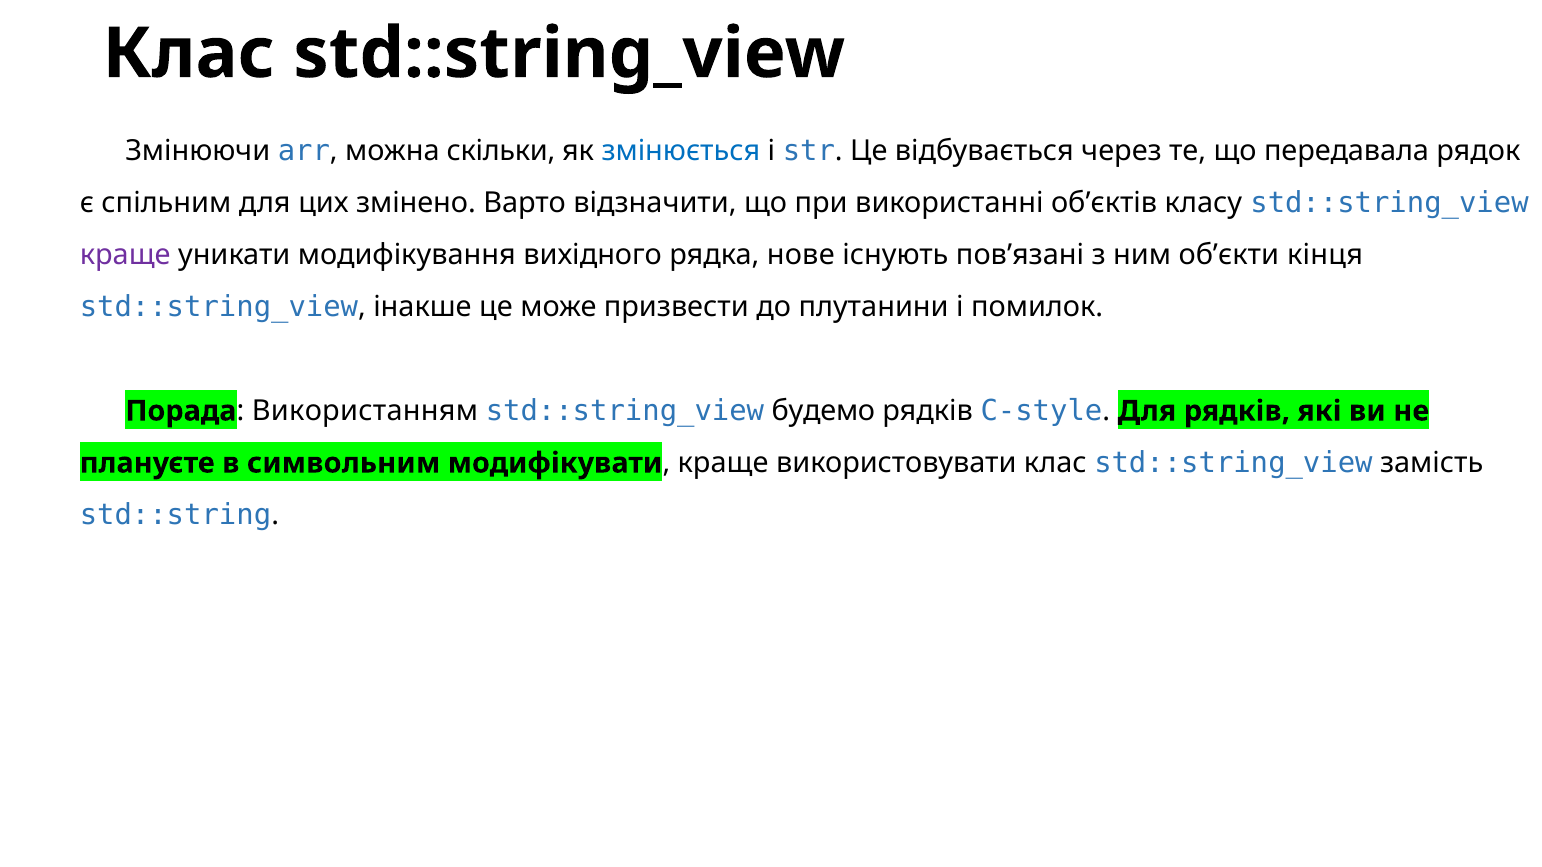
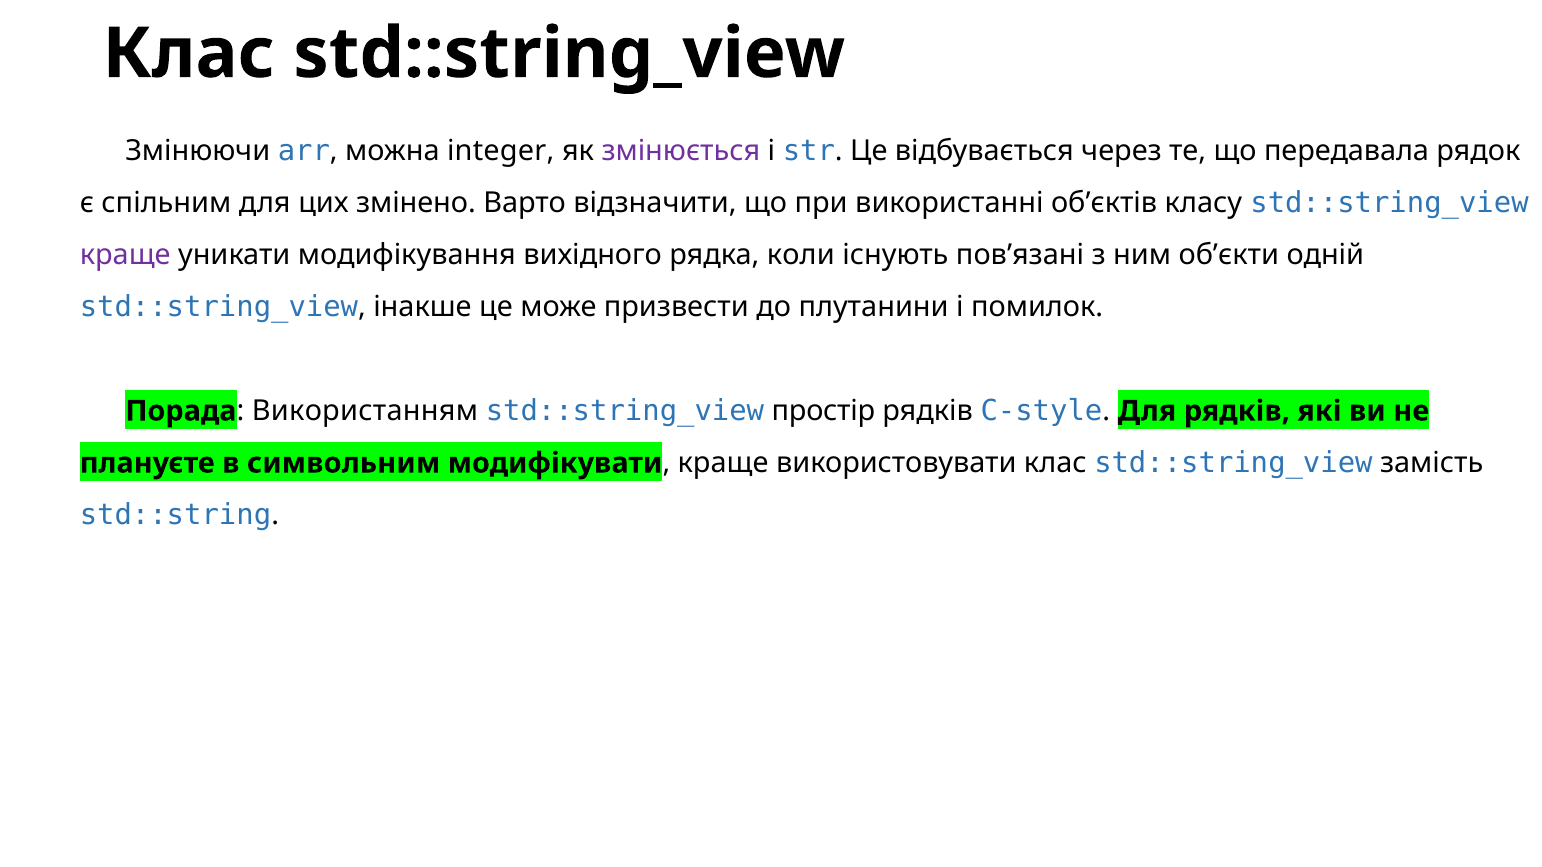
скільки: скільки -> integer (501, 151)
змінюється colour: blue -> purple (681, 151)
нове: нове -> коли (801, 255)
кінця: кінця -> одній (1325, 255)
будемо: будемо -> простір (823, 411)
